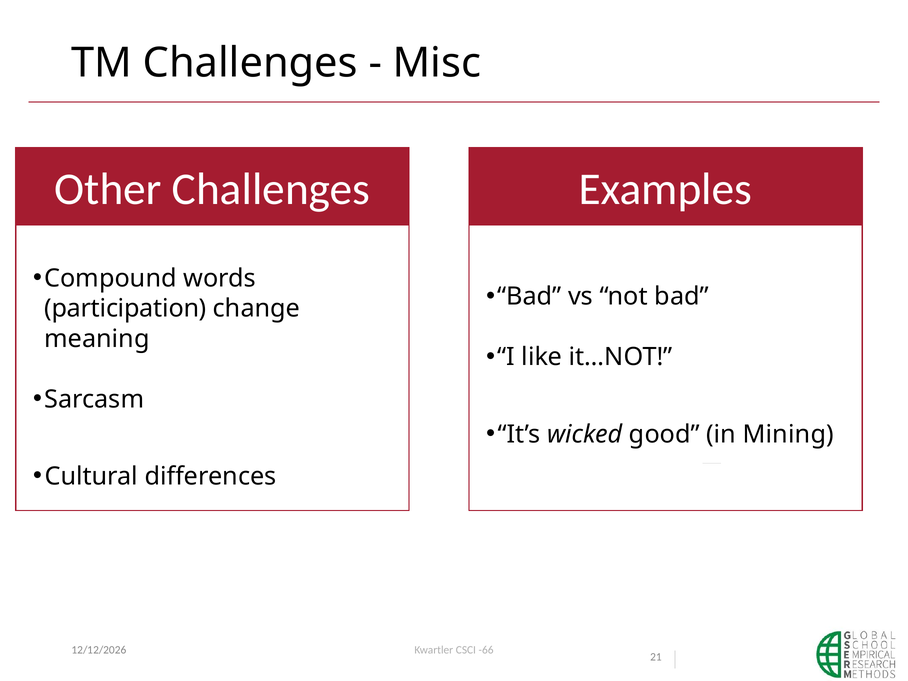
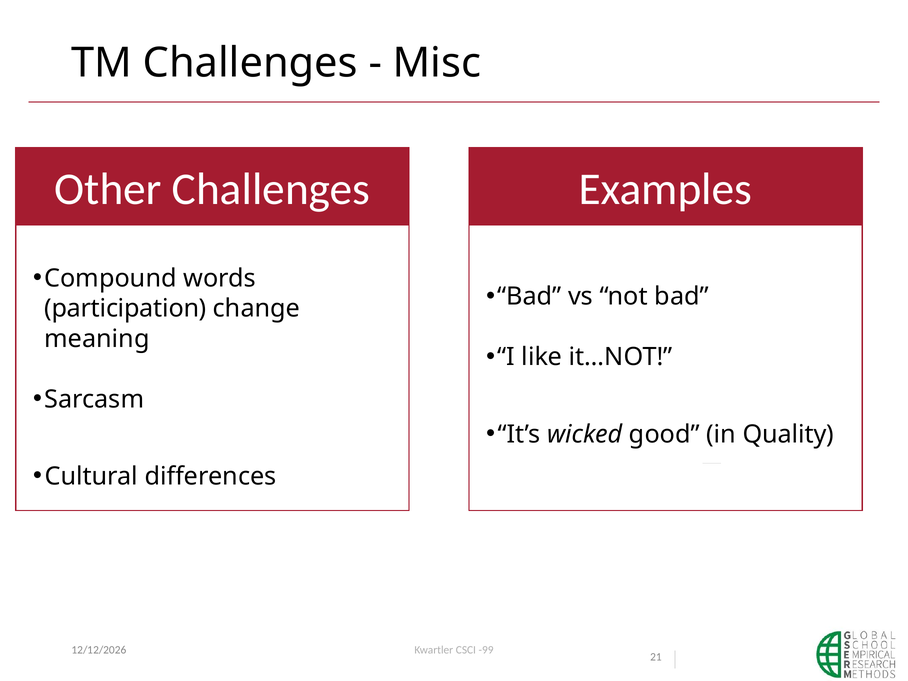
Mining: Mining -> Quality (788, 434)
-66: -66 -> -99 (486, 650)
